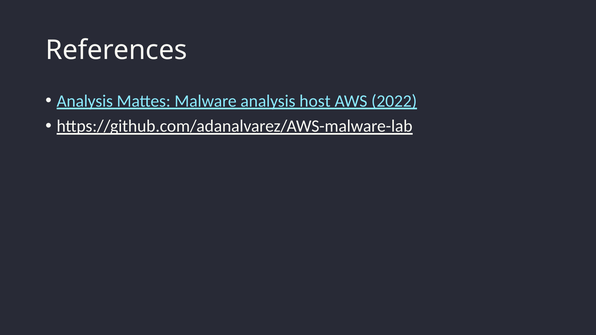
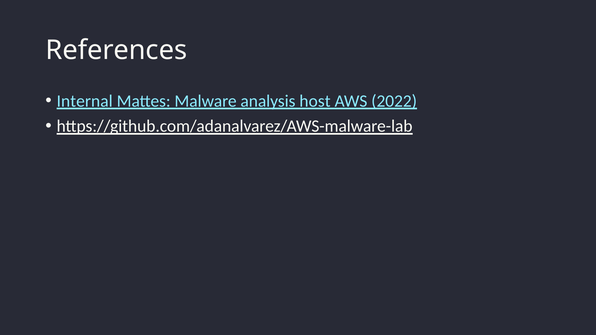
Analysis: Analysis -> Internal (85, 101)
